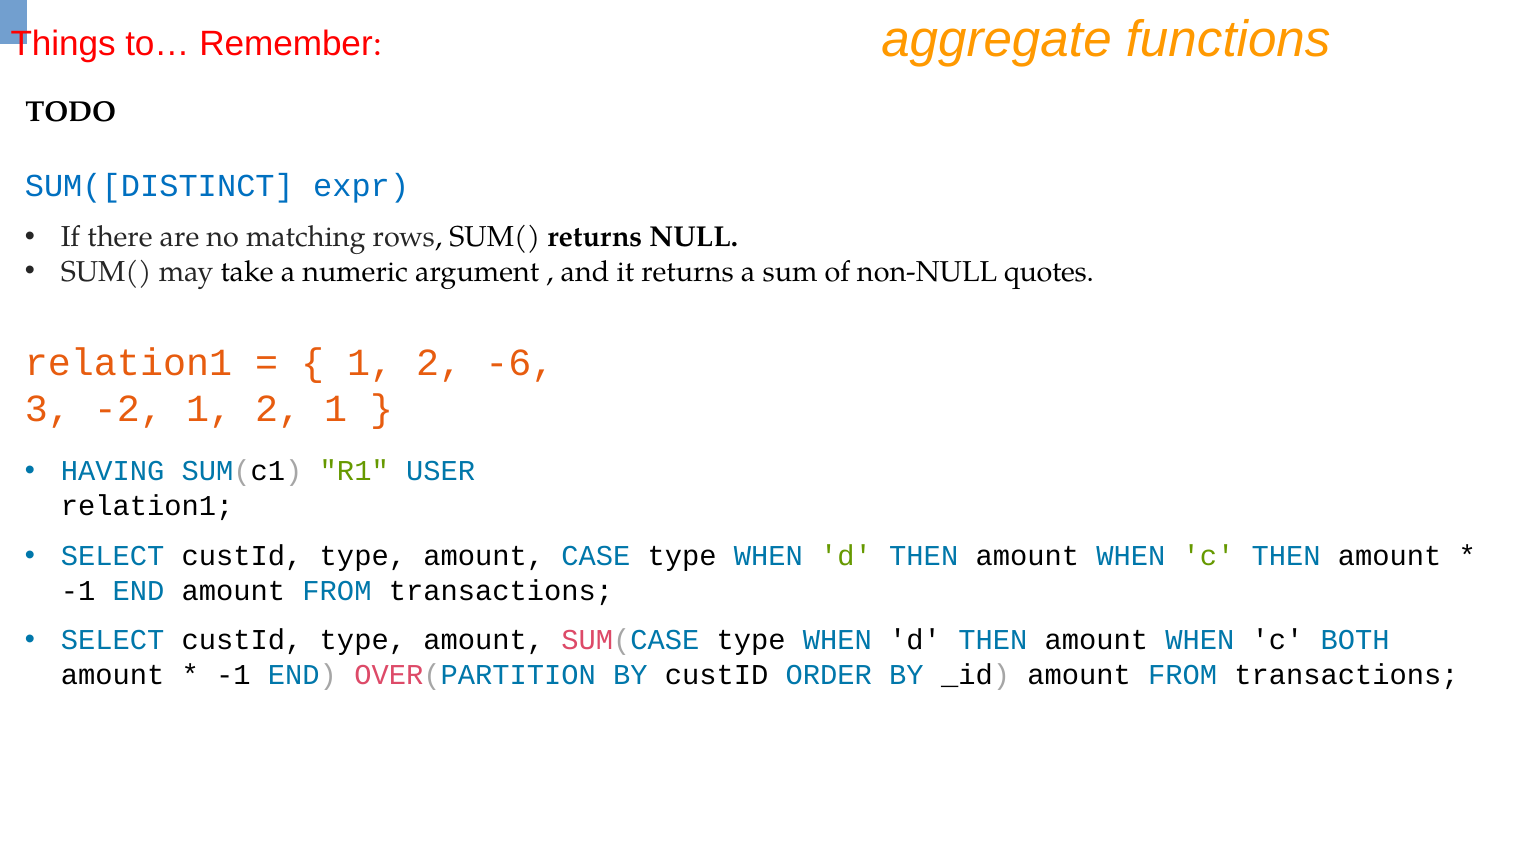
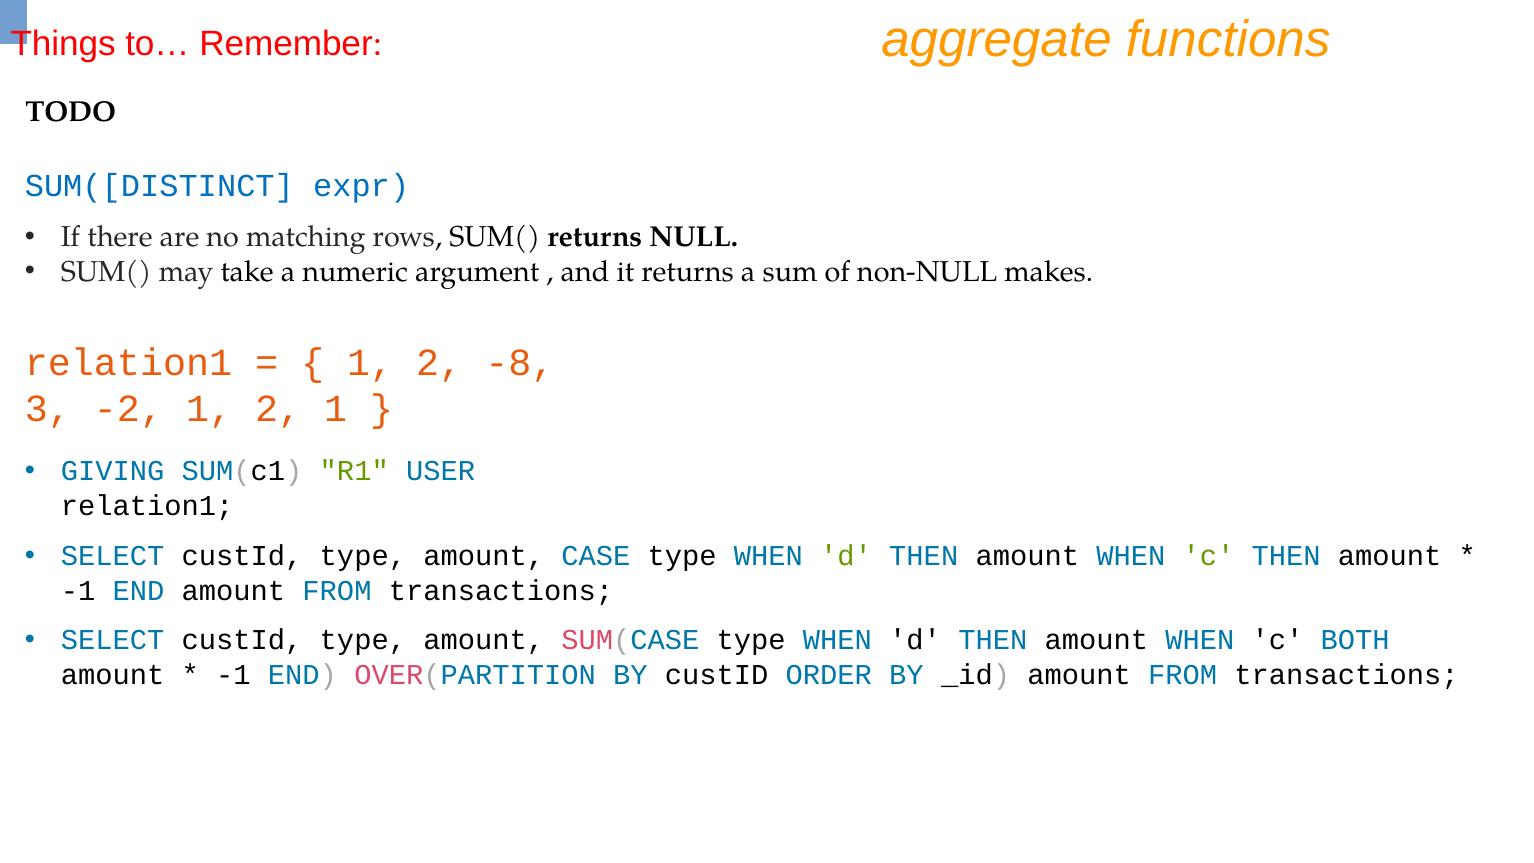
quotes: quotes -> makes (1049, 272)
-6: -6 -> -8 (520, 363)
HAVING: HAVING -> GIVING (113, 471)
